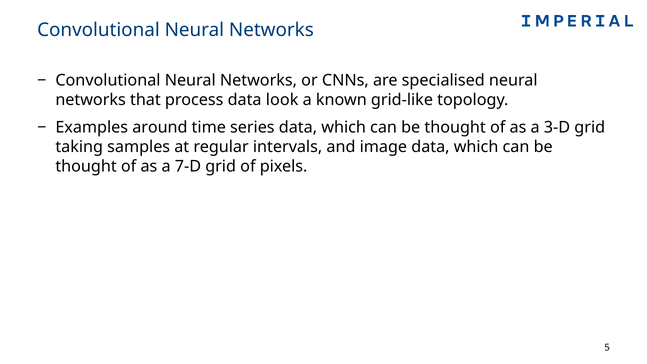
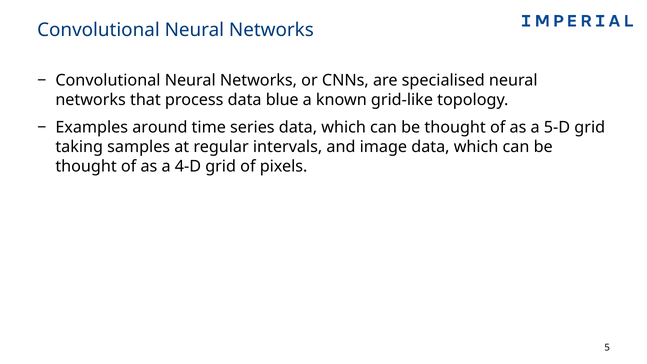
look: look -> blue (282, 100)
3-D: 3-D -> 5-D (557, 127)
7-D: 7-D -> 4-D (188, 166)
